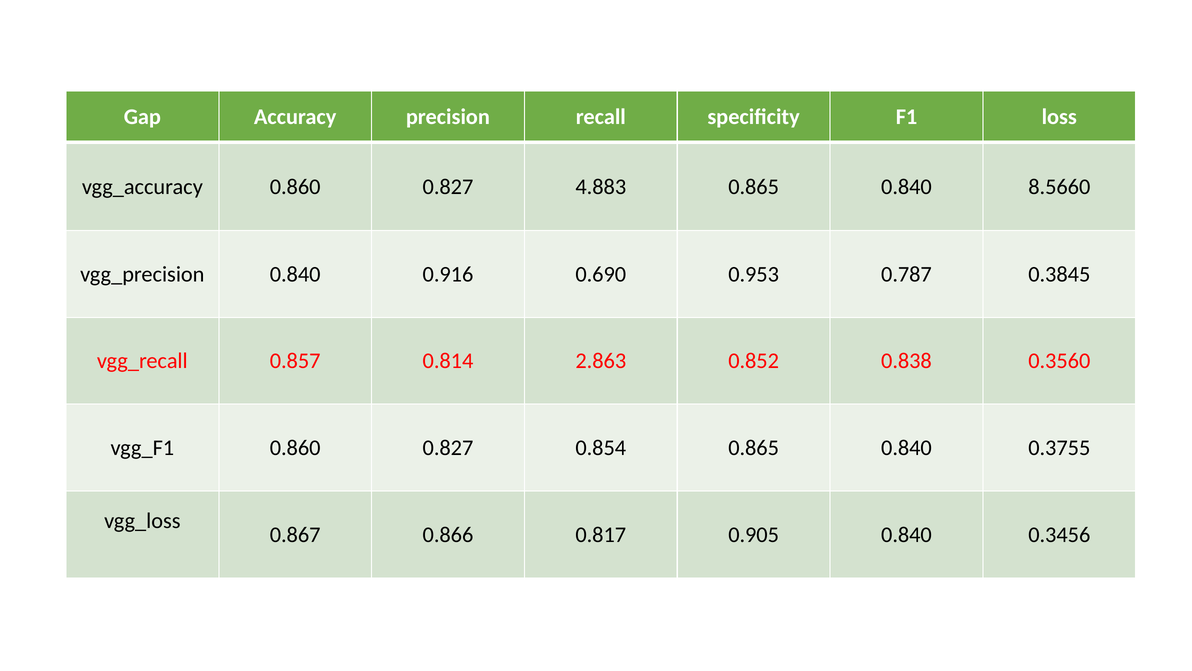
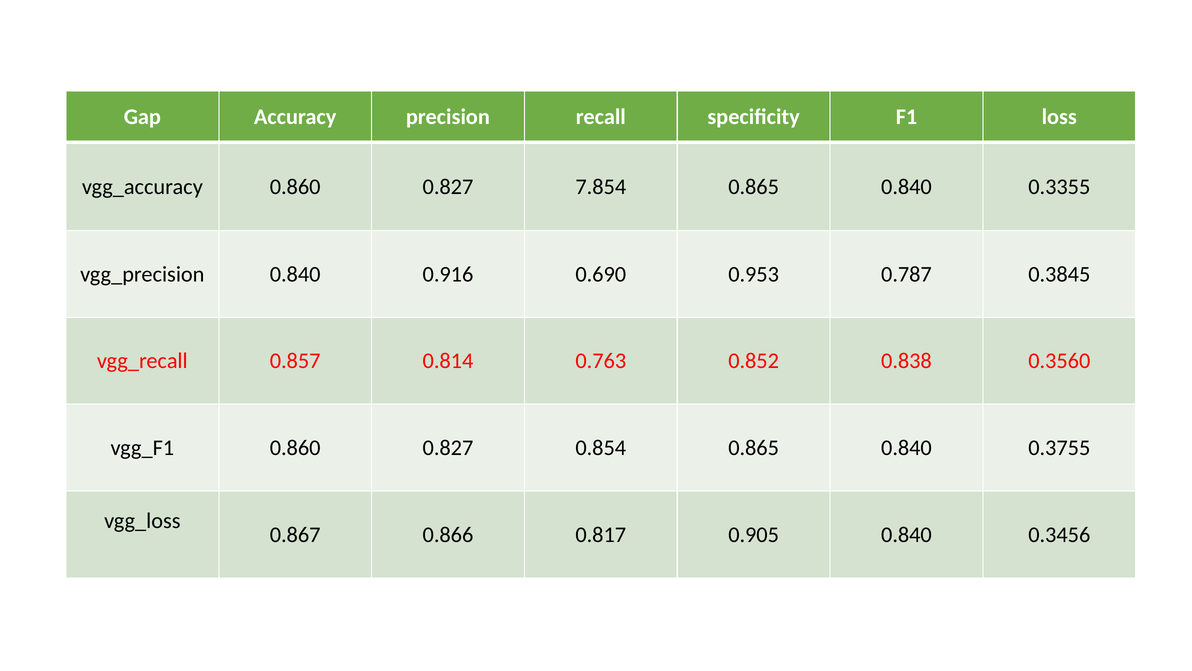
4.883: 4.883 -> 7.854 (601, 187)
8.5660: 8.5660 -> 0.3355 (1059, 187)
2.863: 2.863 -> 0.763 (601, 361)
